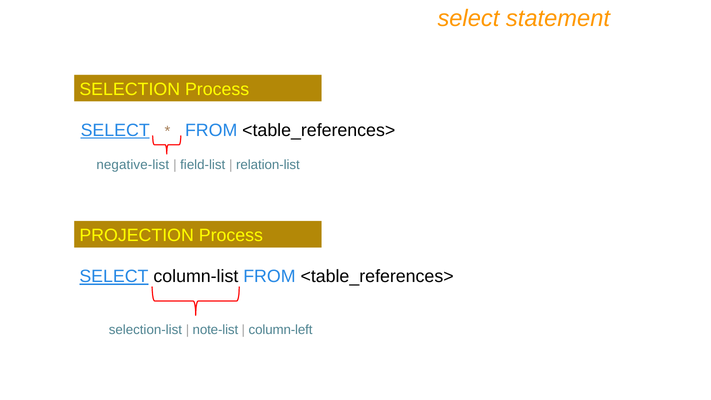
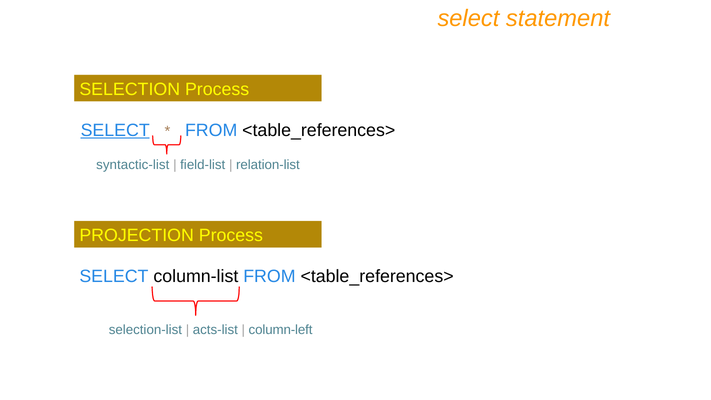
negative-list: negative-list -> syntactic-list (133, 165)
SELECT underline: present -> none (114, 277)
note-list: note-list -> acts-list (215, 330)
